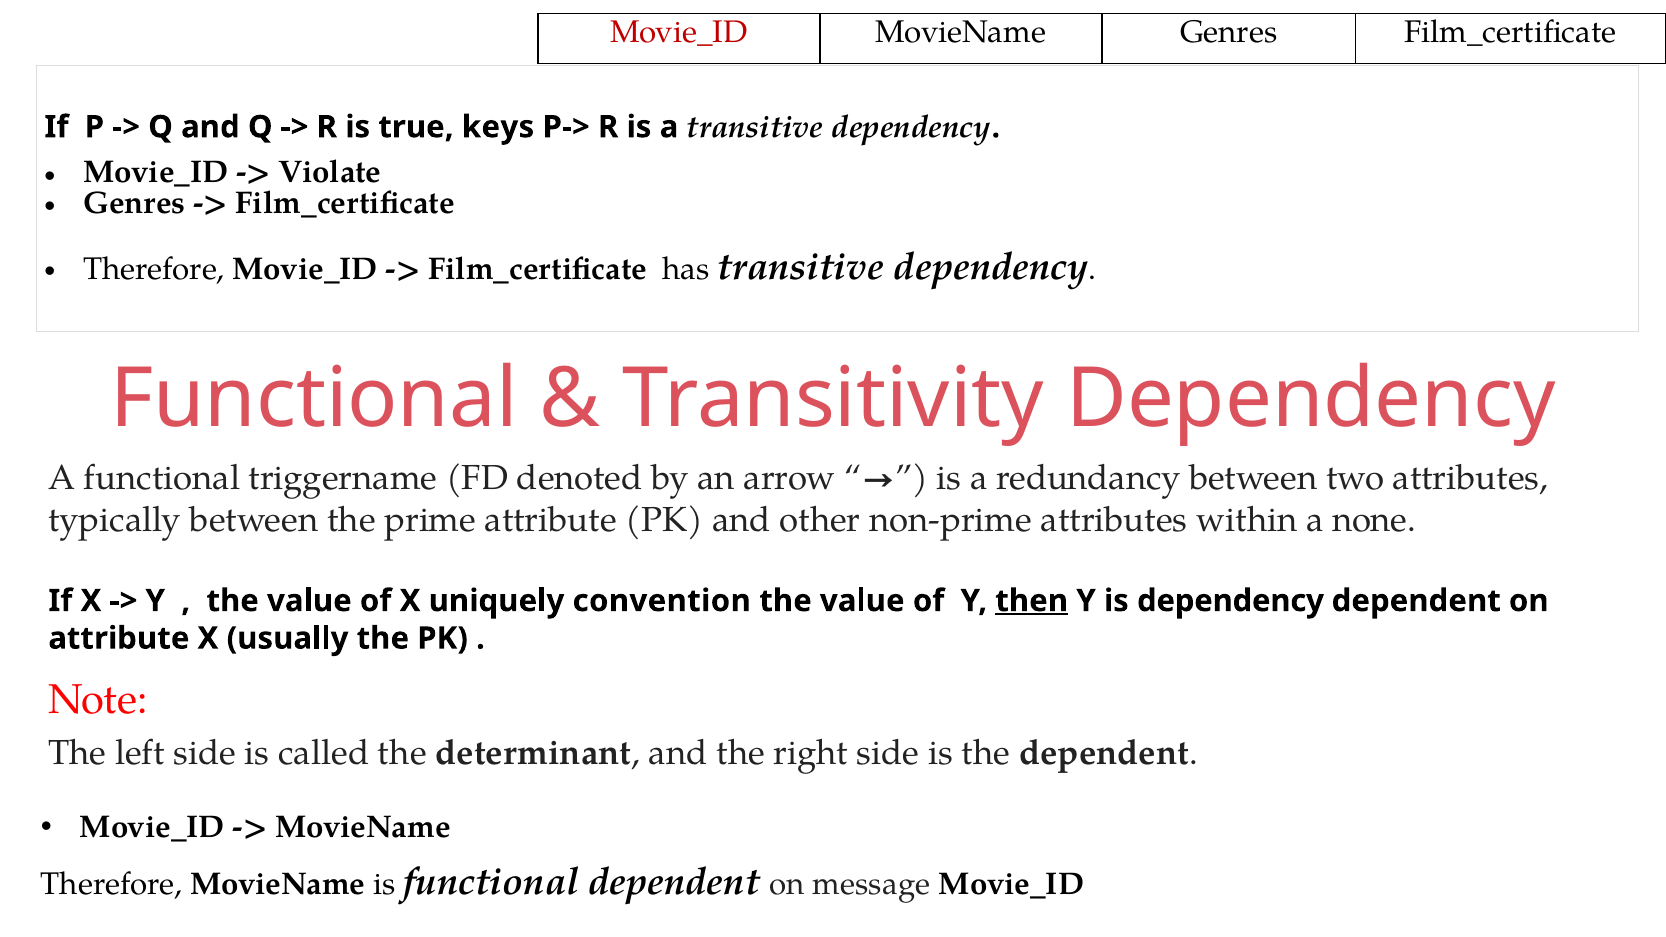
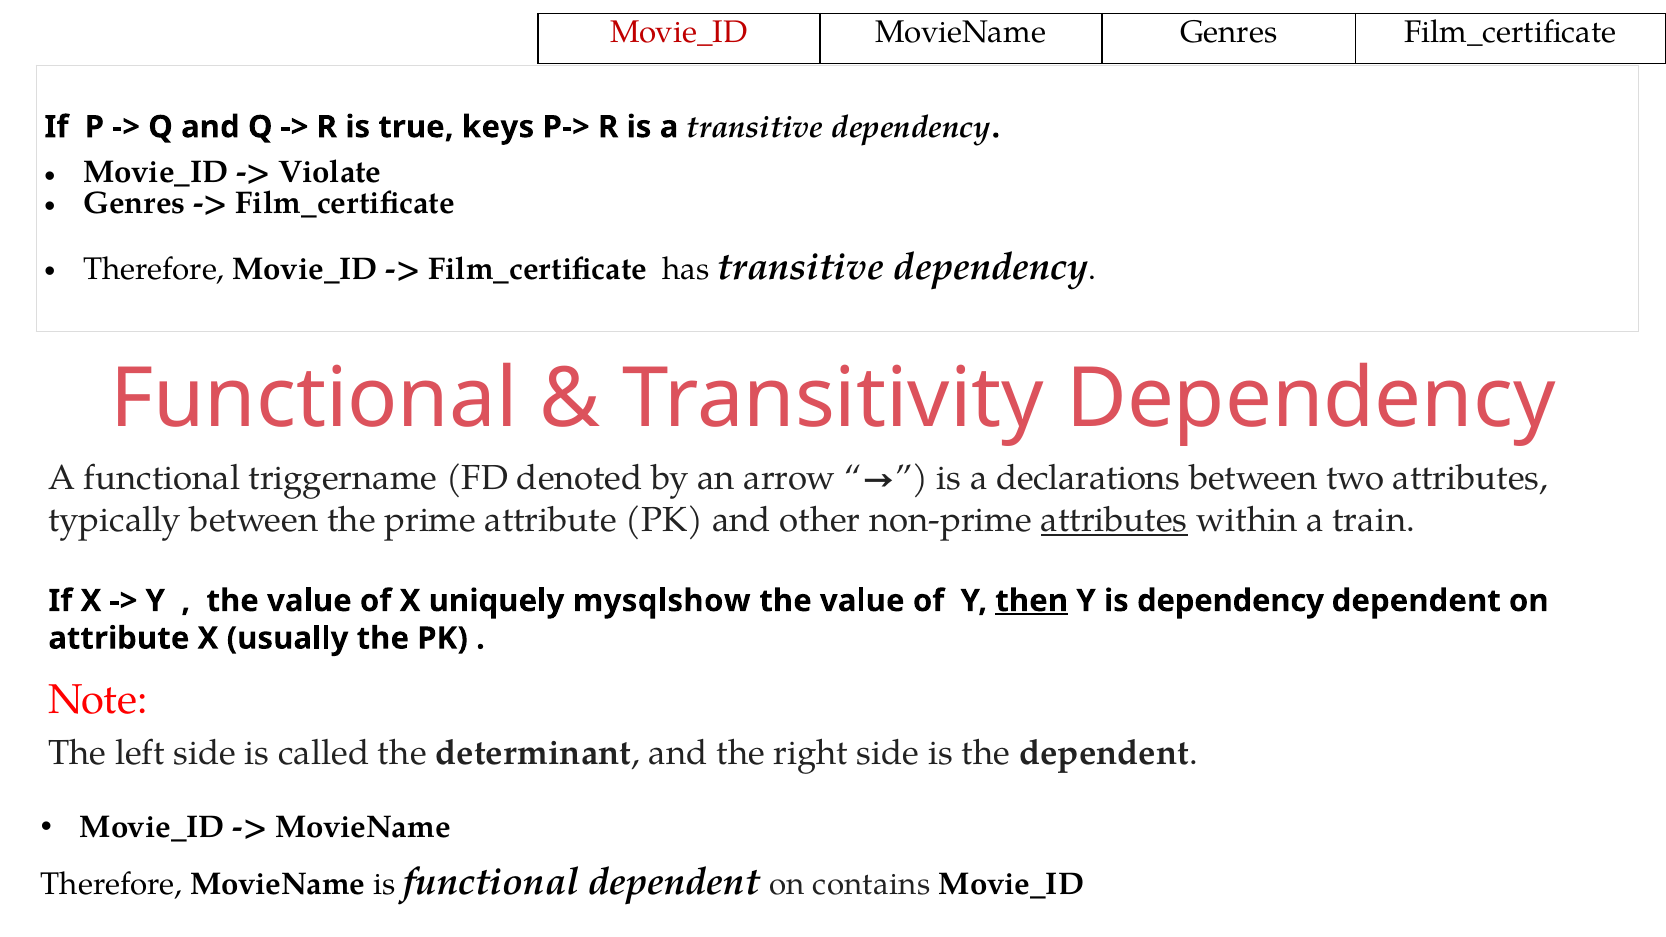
redundancy: redundancy -> declarations (1088, 478)
attributes underline: none -> present (1114, 520)
none: none -> train (1374, 520)
convention: convention -> mysqlshow (662, 601)
message: message -> contains (872, 885)
